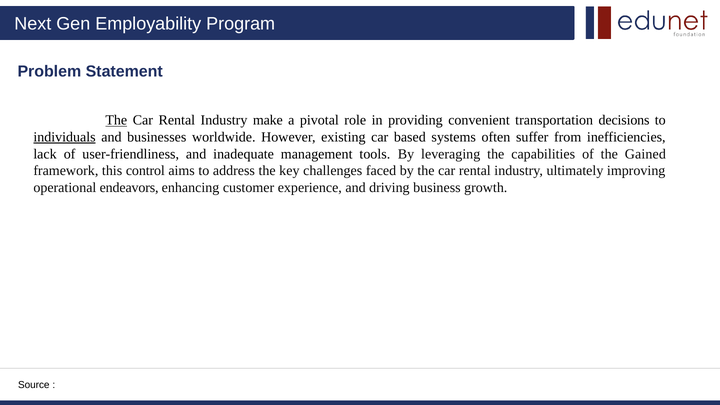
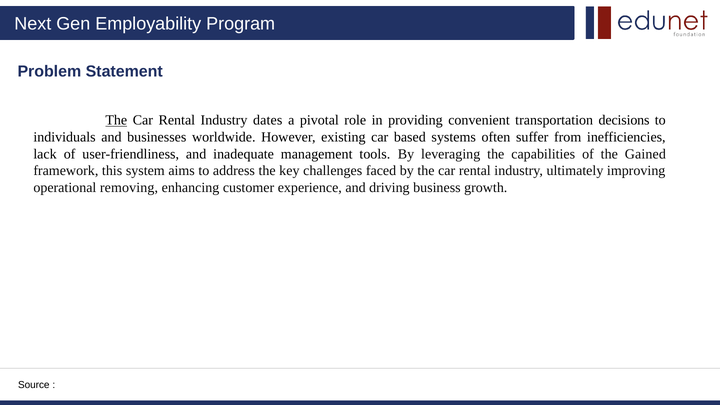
make: make -> dates (268, 120)
individuals underline: present -> none (65, 137)
control: control -> system (145, 171)
endeavors: endeavors -> removing (129, 188)
